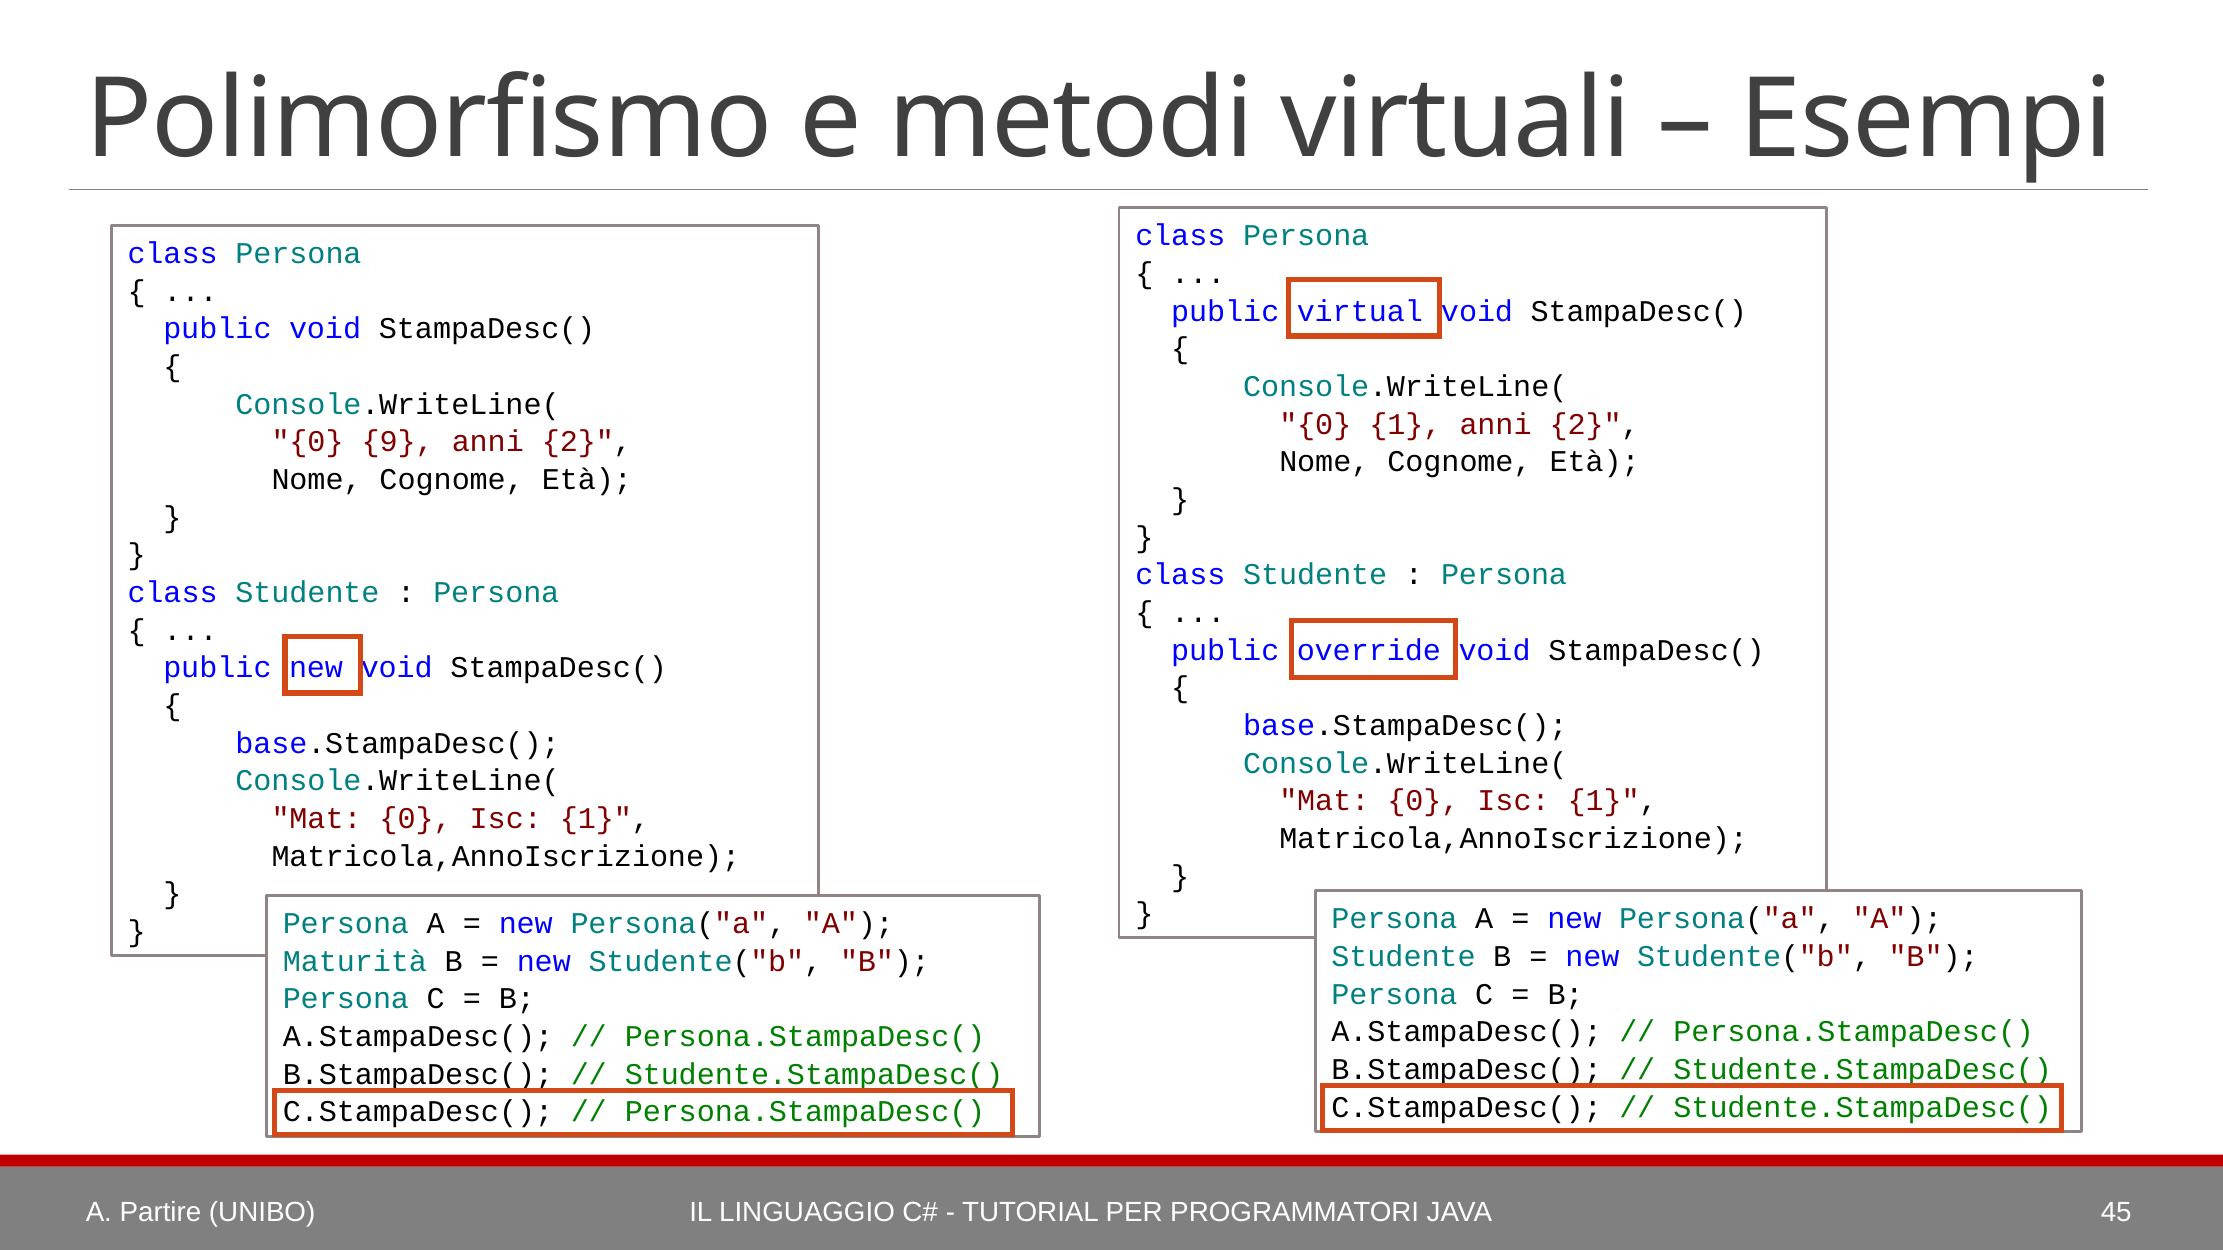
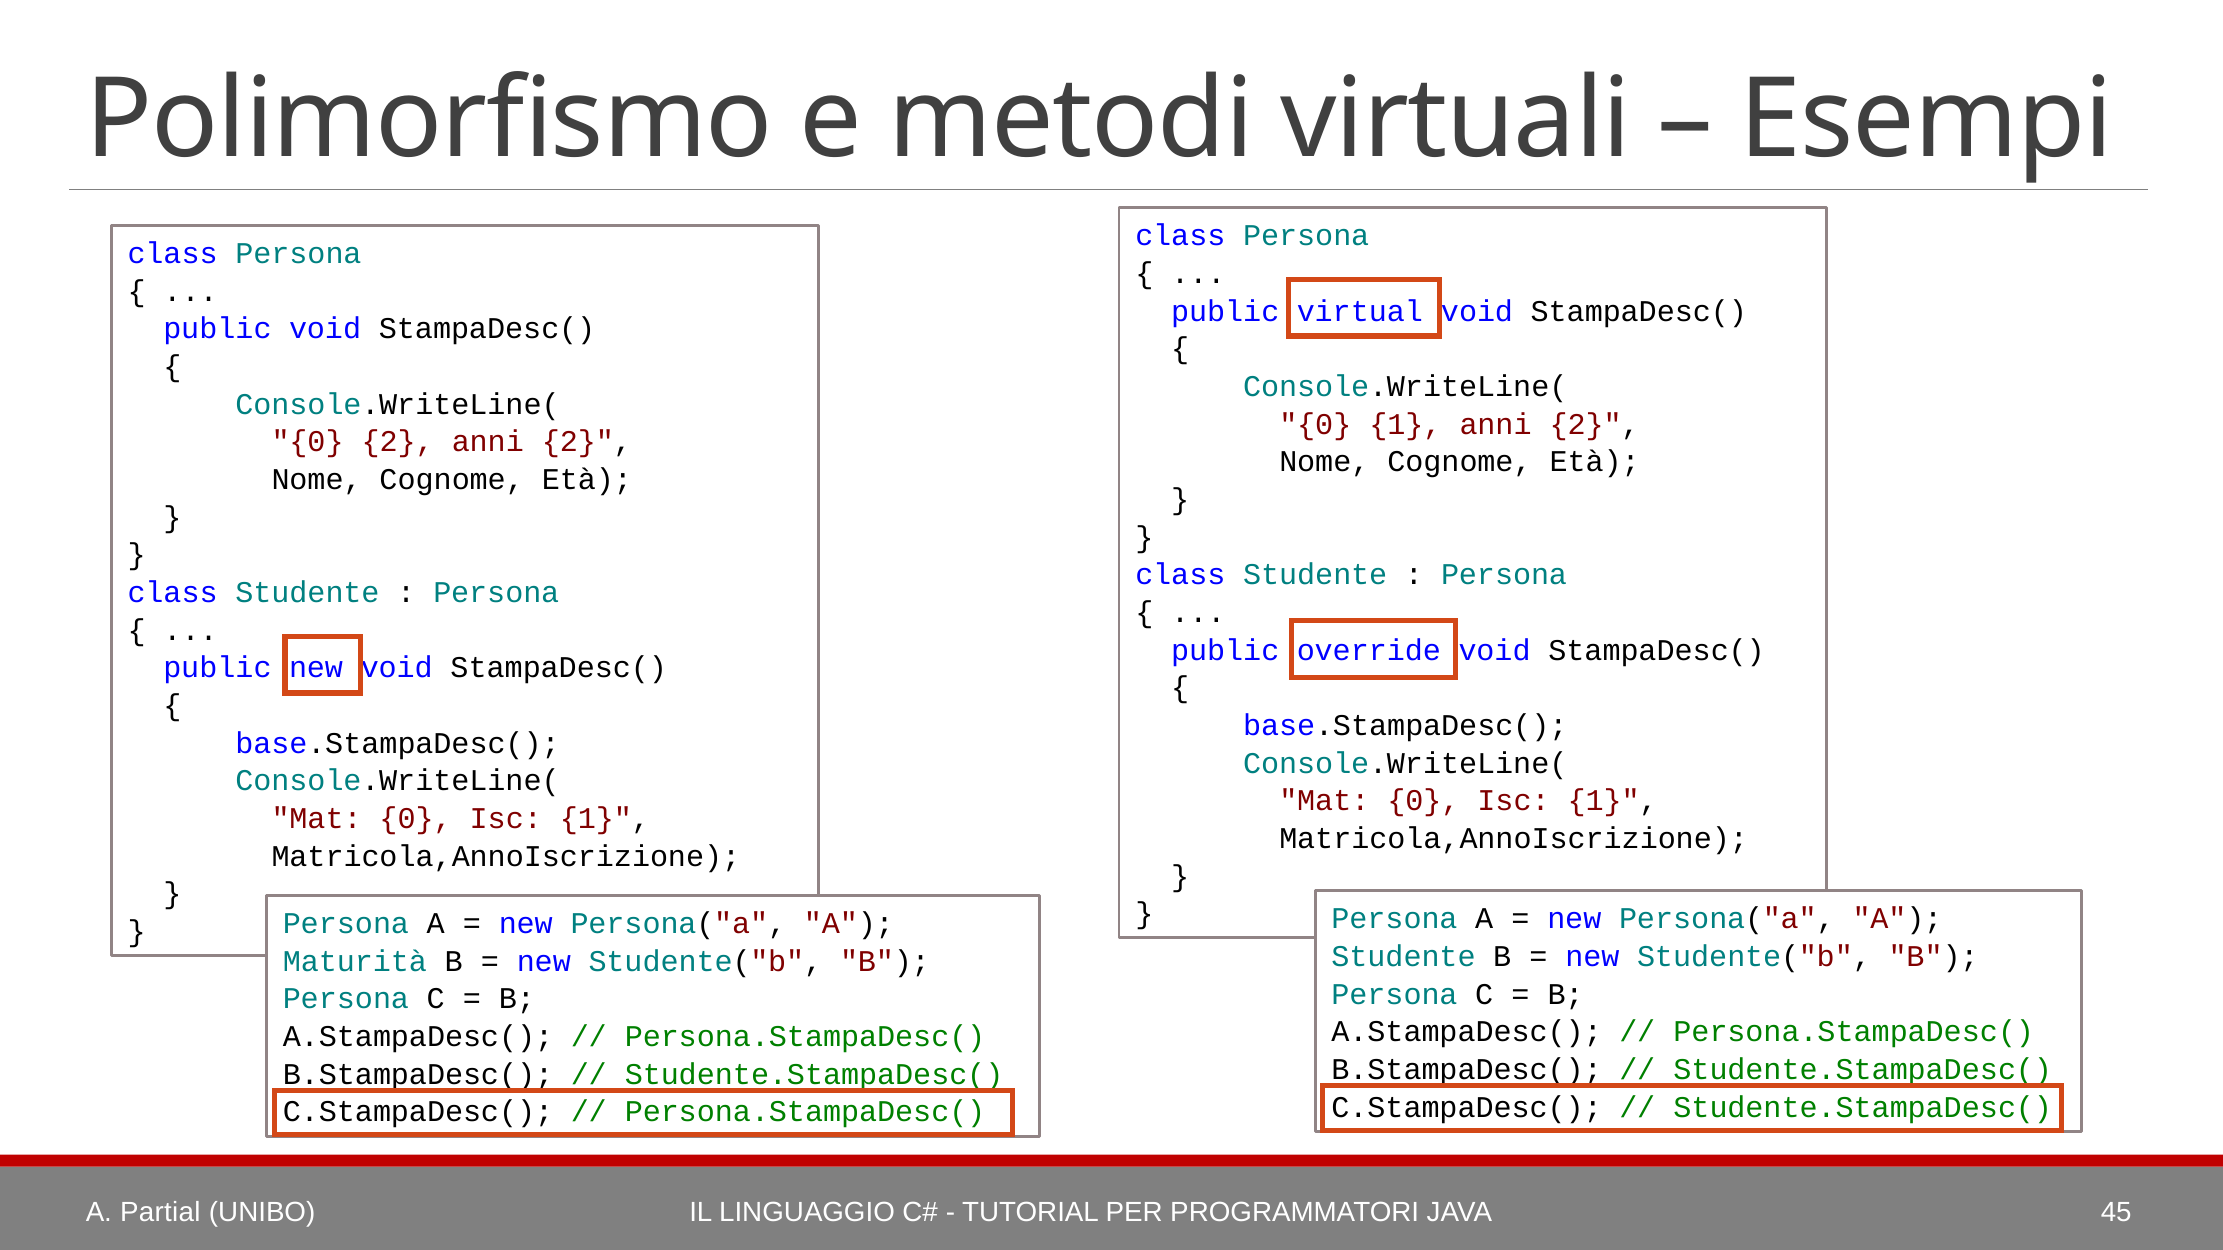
0 9: 9 -> 2 (398, 442)
Partire: Partire -> Partial (160, 1213)
